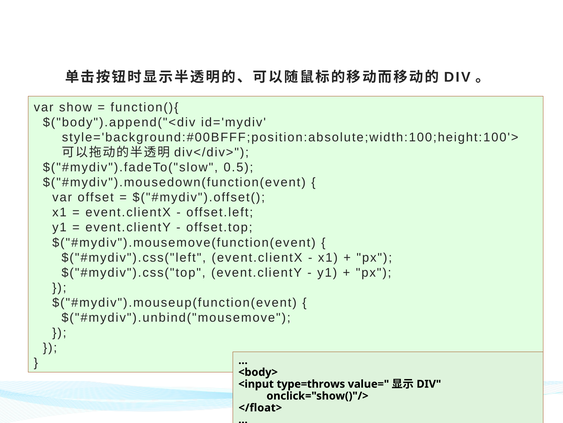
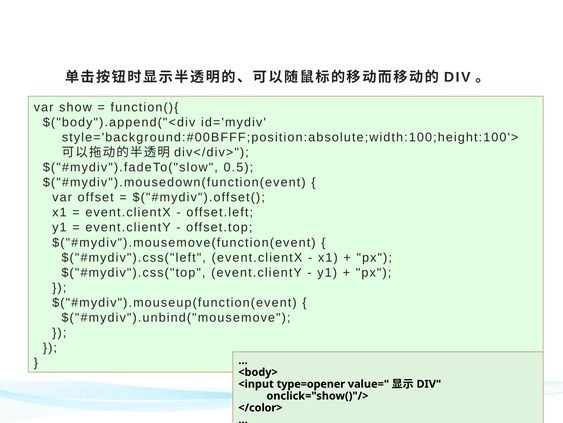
type=throws: type=throws -> type=opener (311, 383)
</float>: </float> -> </color> (260, 407)
